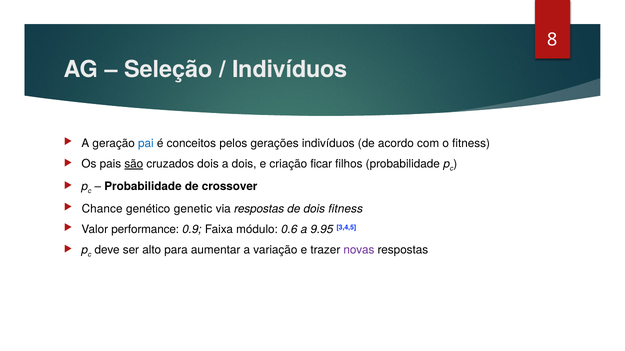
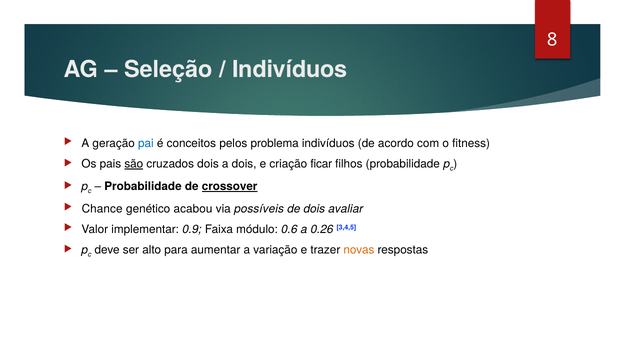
gerações: gerações -> problema (275, 144)
crossover underline: none -> present (230, 187)
genetic: genetic -> acabou (193, 209)
via respostas: respostas -> possíveis (259, 209)
dois fitness: fitness -> avaliar (346, 209)
performance: performance -> implementar (145, 230)
9.95: 9.95 -> 0.26 (322, 230)
novas colour: purple -> orange (359, 250)
